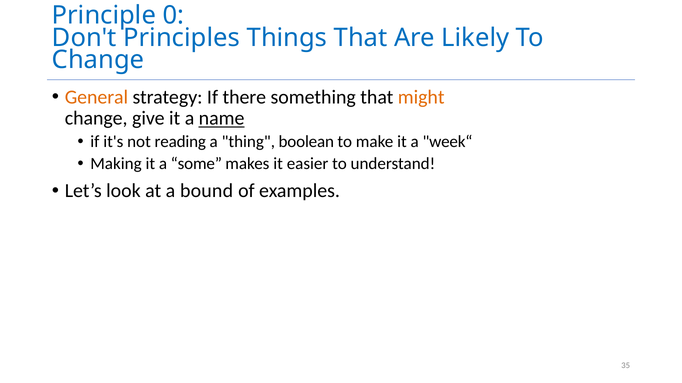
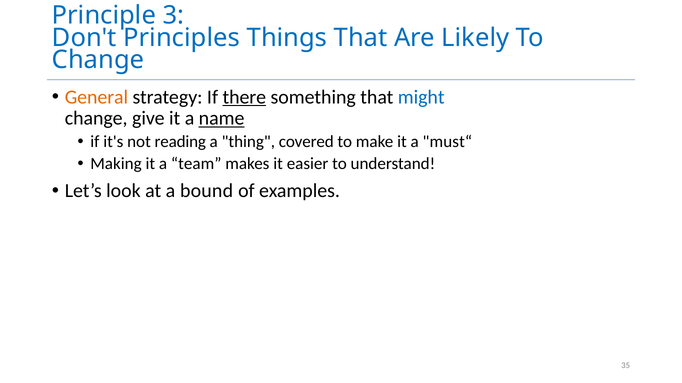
0: 0 -> 3 (173, 16)
there underline: none -> present (244, 97)
might colour: orange -> blue (421, 97)
boolean: boolean -> covered (306, 142)
week“: week“ -> must“ (447, 142)
some: some -> team (196, 164)
